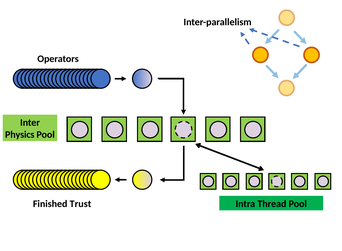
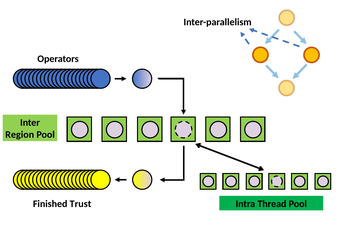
Physics: Physics -> Region (20, 135)
